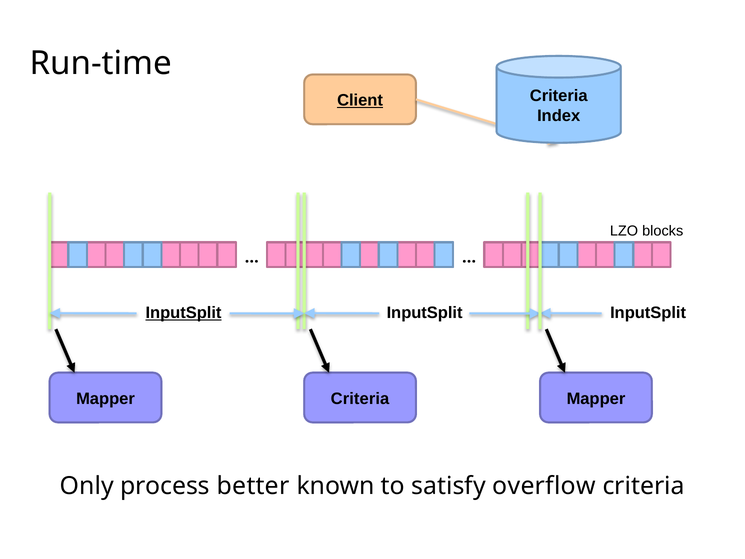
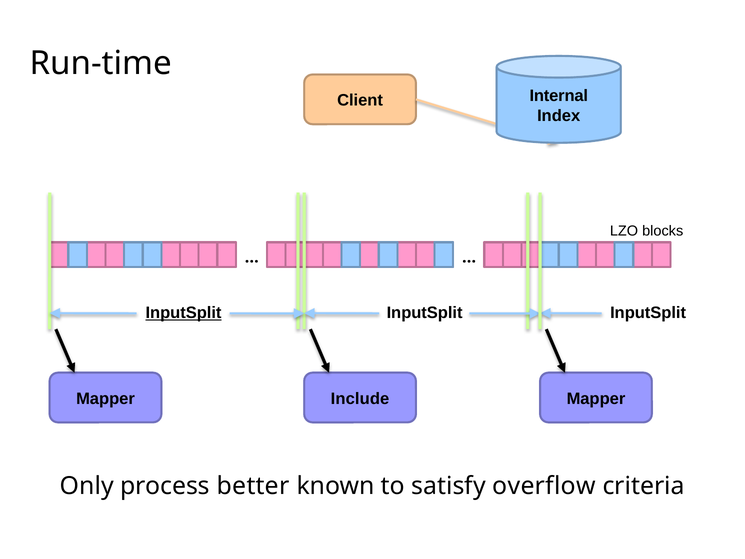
Criteria: Criteria -> Internal (559, 96)
Client underline: present -> none (360, 100)
Mapper Criteria: Criteria -> Include (360, 398)
